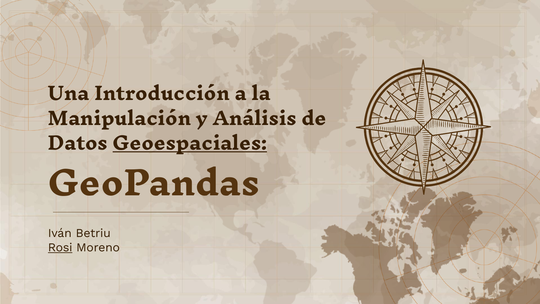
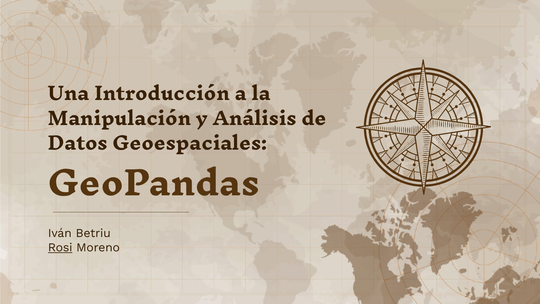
Geoespaciales underline: present -> none (190, 144)
